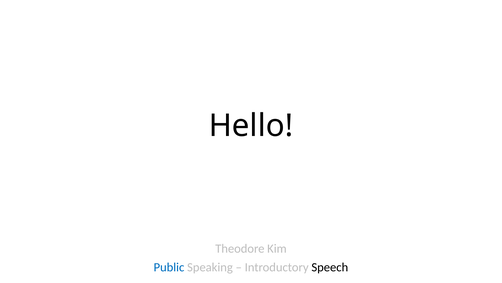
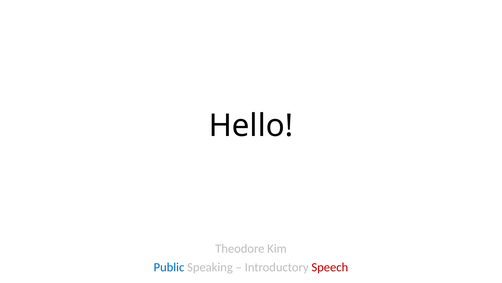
Speech colour: black -> red (330, 267)
